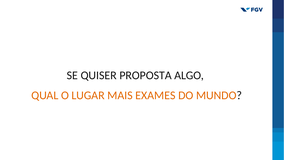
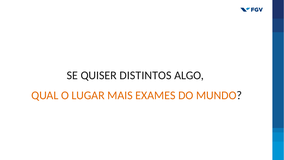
PROPOSTA: PROPOSTA -> DISTINTOS (145, 75)
